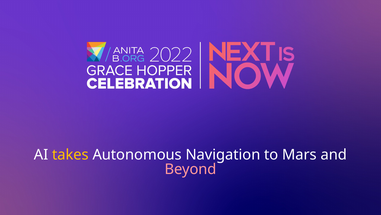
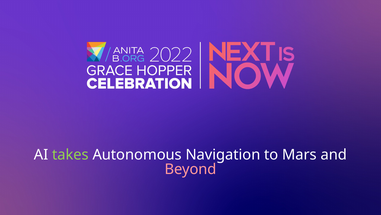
takes colour: yellow -> light green (70, 154)
